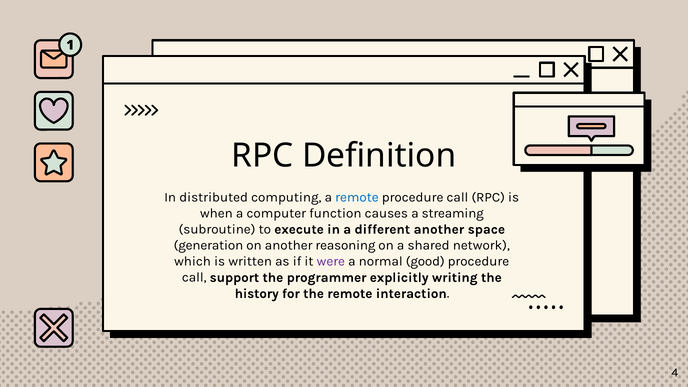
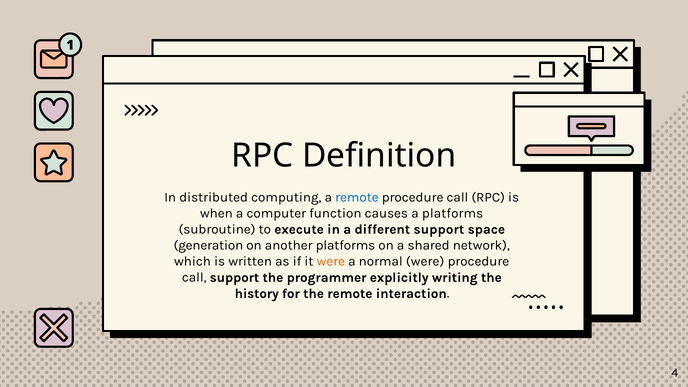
a streaming: streaming -> platforms (453, 213)
different another: another -> support (439, 229)
another reasoning: reasoning -> platforms (345, 245)
were colour: purple -> orange (331, 261)
normal good: good -> were (425, 261)
